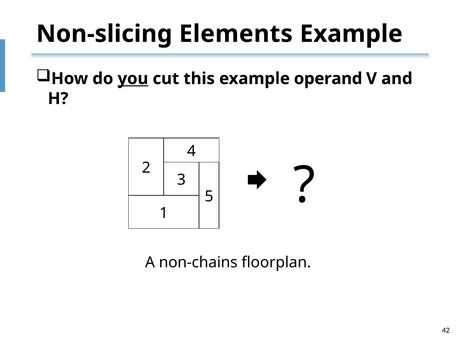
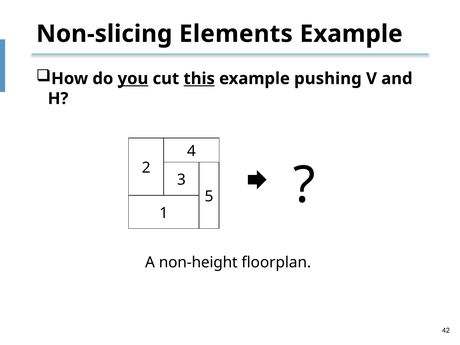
this underline: none -> present (199, 79)
operand: operand -> pushing (328, 79)
non-chains: non-chains -> non-height (198, 262)
